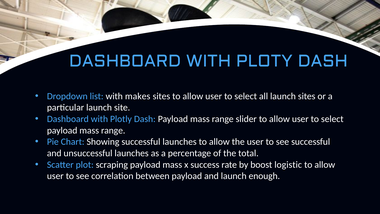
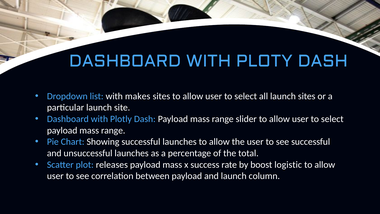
scraping: scraping -> releases (112, 164)
enough: enough -> column (264, 176)
